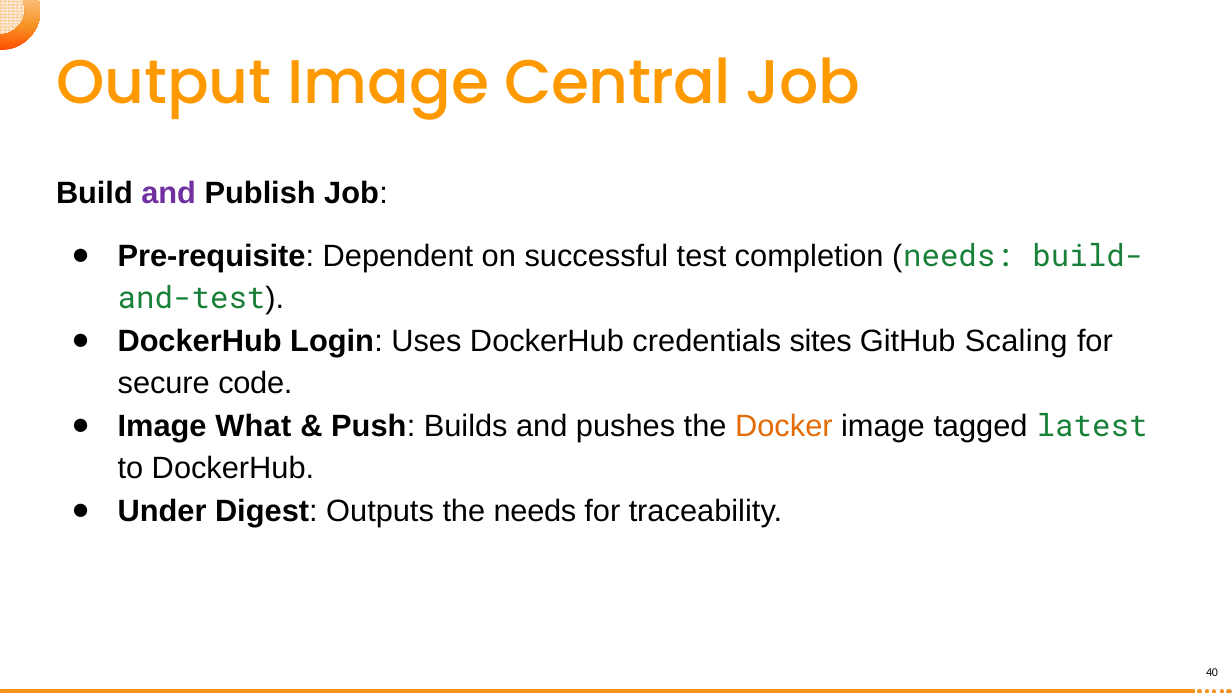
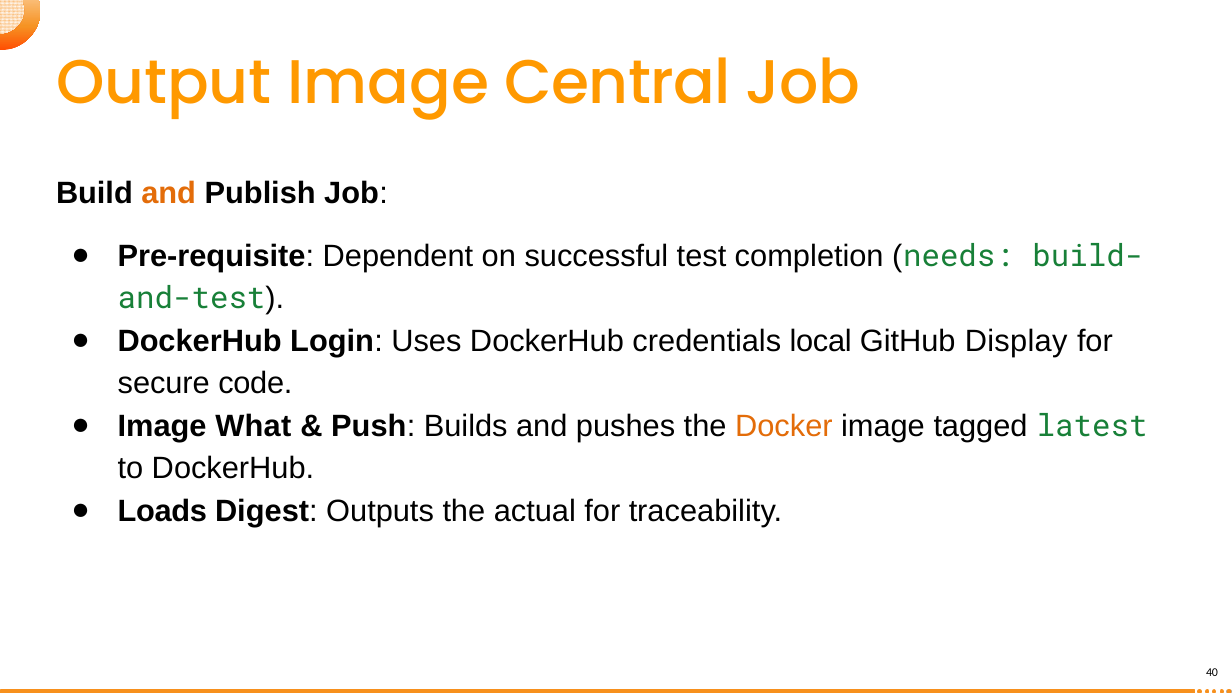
and colour: purple -> orange (169, 193)
sites: sites -> local (821, 341)
Scaling: Scaling -> Display (1016, 341)
Under: Under -> Loads (162, 511)
the needs: needs -> actual (535, 511)
